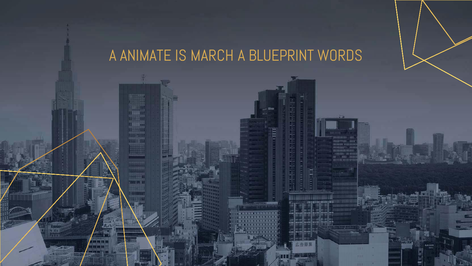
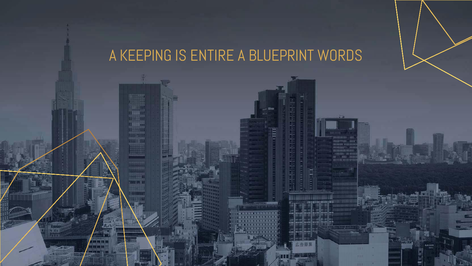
ANIMATE: ANIMATE -> KEEPING (146, 56)
MARCH: MARCH -> ENTIRE (212, 56)
